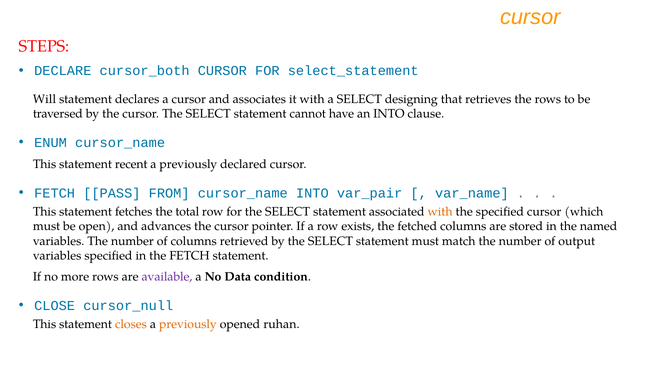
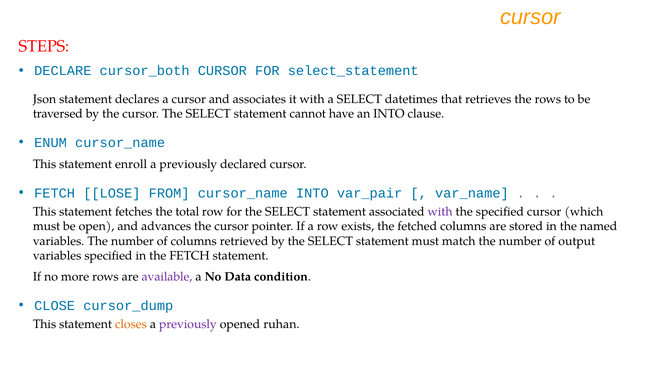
Will: Will -> Json (45, 99)
designing: designing -> datetimes (411, 99)
recent: recent -> enroll (131, 165)
PASS: PASS -> LOSE (112, 193)
with colour: orange -> purple (440, 212)
cursor_null: cursor_null -> cursor_dump (128, 306)
previously colour: orange -> purple (188, 324)
